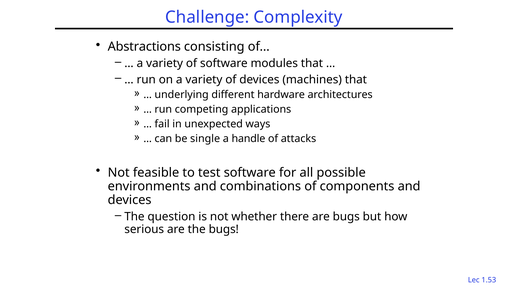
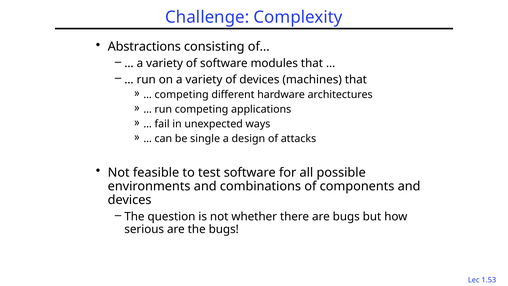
underlying: underlying -> competing (182, 95)
handle: handle -> design (248, 138)
